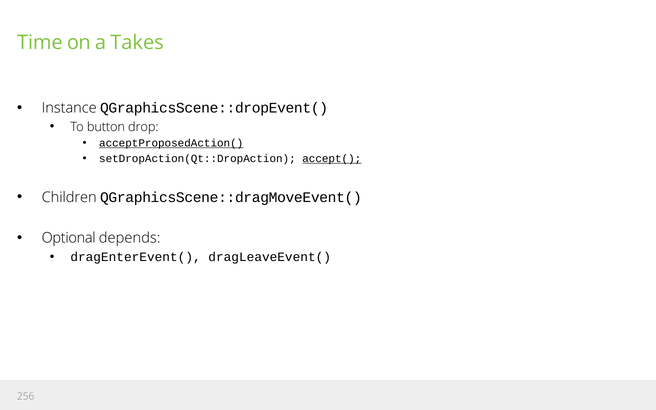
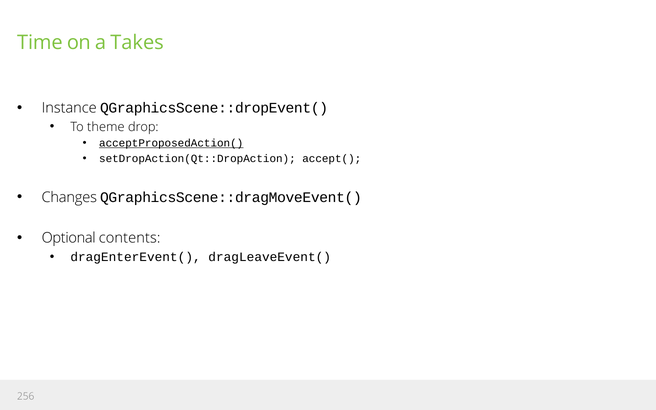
button: button -> theme (106, 127)
accept( underline: present -> none (332, 159)
Children: Children -> Changes (69, 197)
depends: depends -> contents (130, 238)
